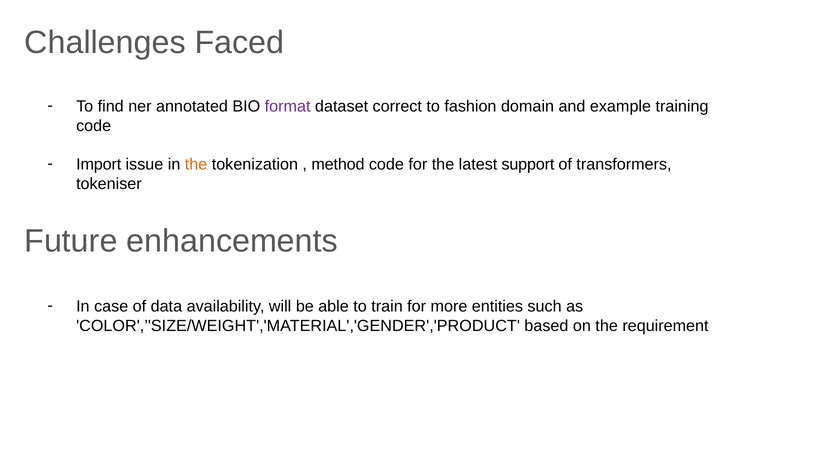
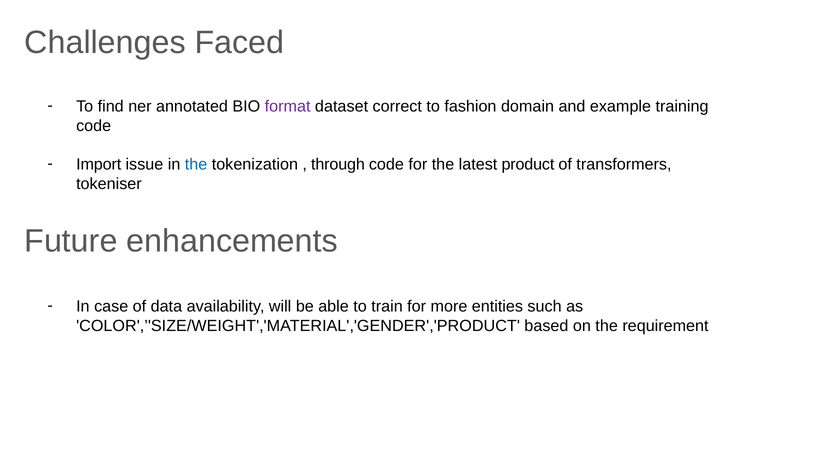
the colour: orange -> blue (196, 164)
method: method -> through (338, 164)
support: support -> product (528, 164)
